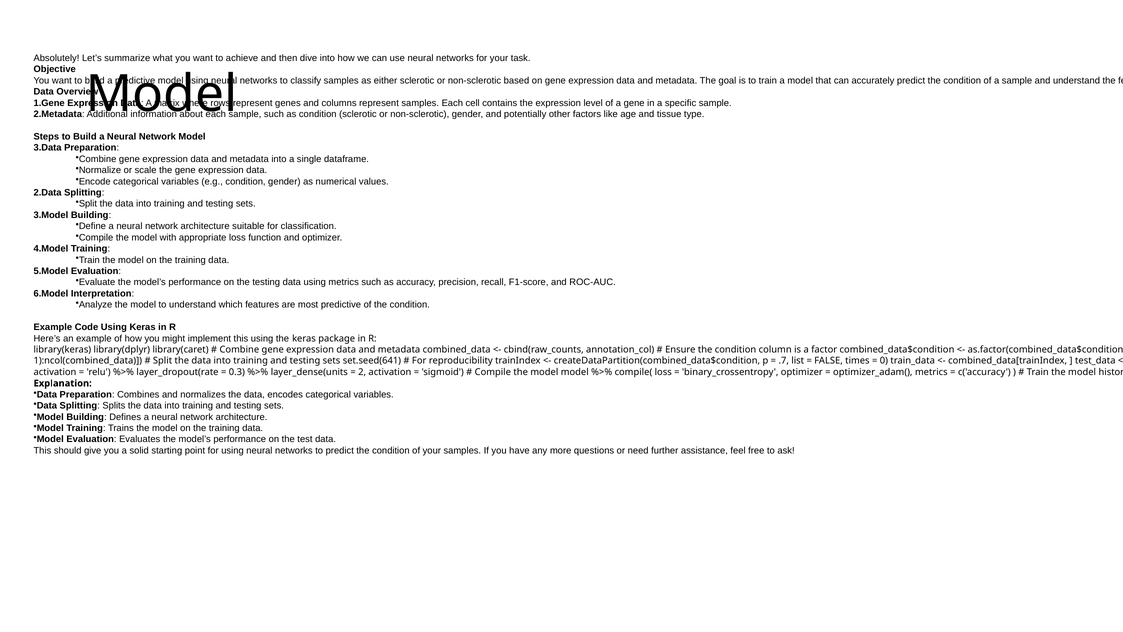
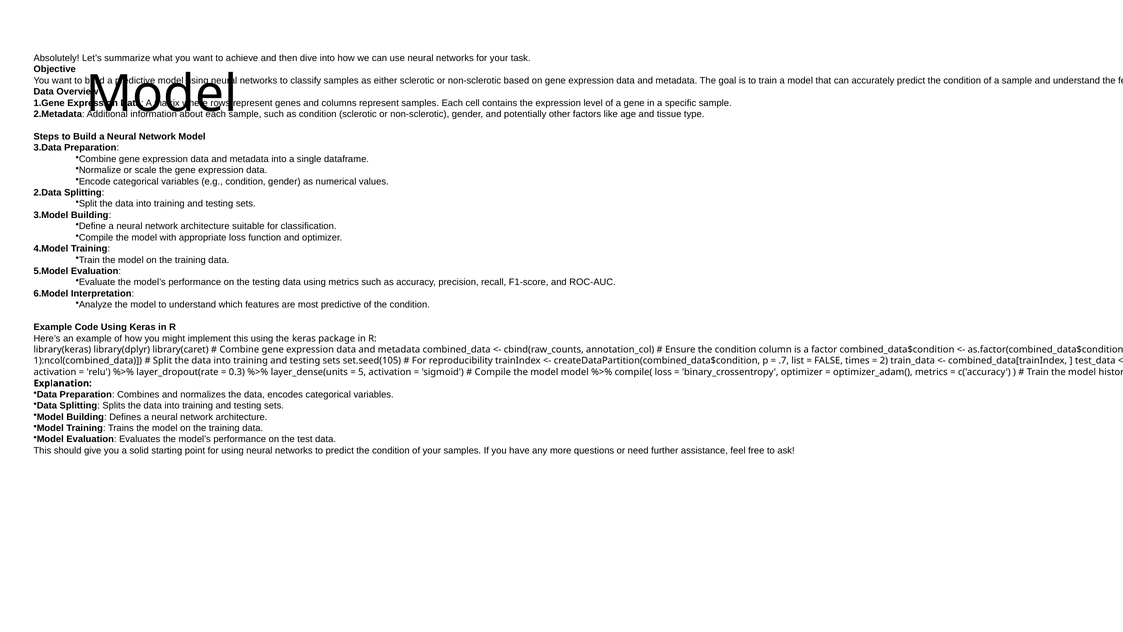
set.seed(641: set.seed(641 -> set.seed(105 (372, 361)
0: 0 -> 2 (884, 361)
2: 2 -> 5 (362, 372)
